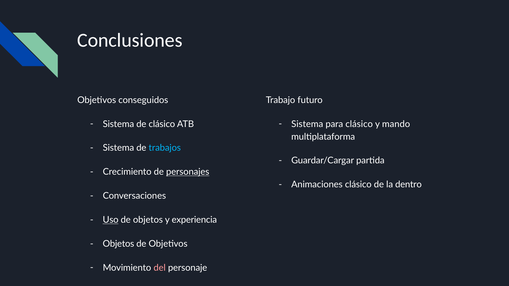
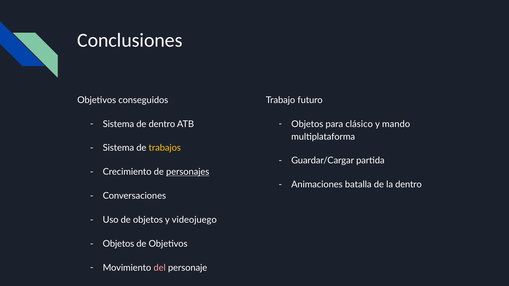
de clásico: clásico -> dentro (162, 124)
Sistema: Sistema -> Objetos (307, 124)
trabajos colour: light blue -> yellow (165, 148)
Animaciones clásico: clásico -> batalla (358, 185)
Uso underline: present -> none (111, 220)
experiencia: experiencia -> videojuego (194, 220)
